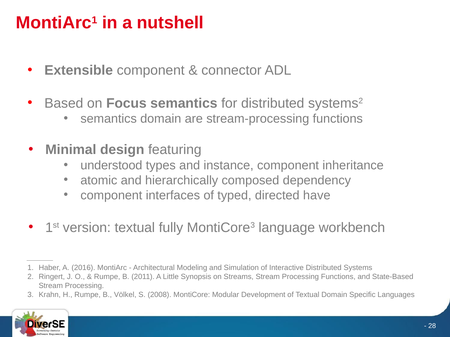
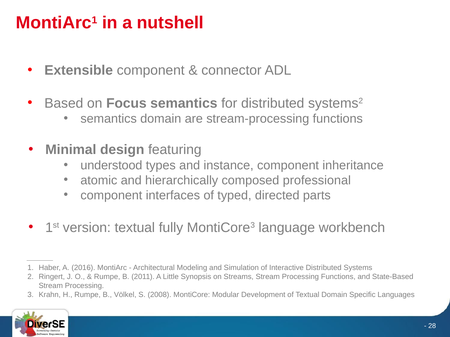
dependency: dependency -> professional (317, 181)
have: have -> parts (317, 196)
